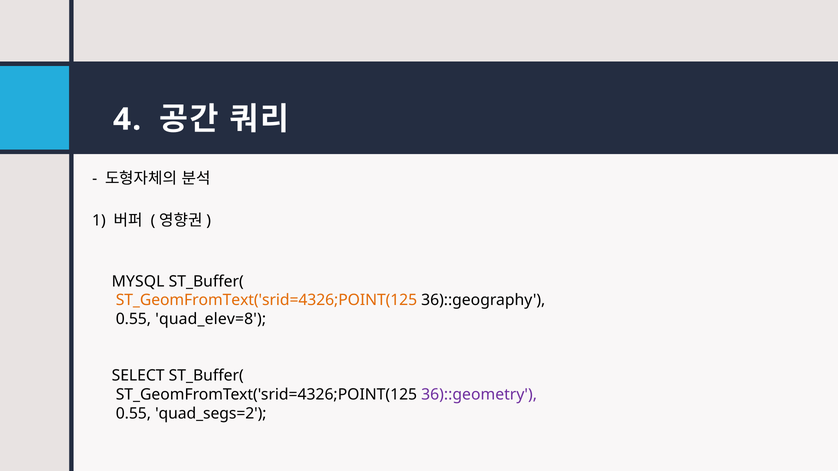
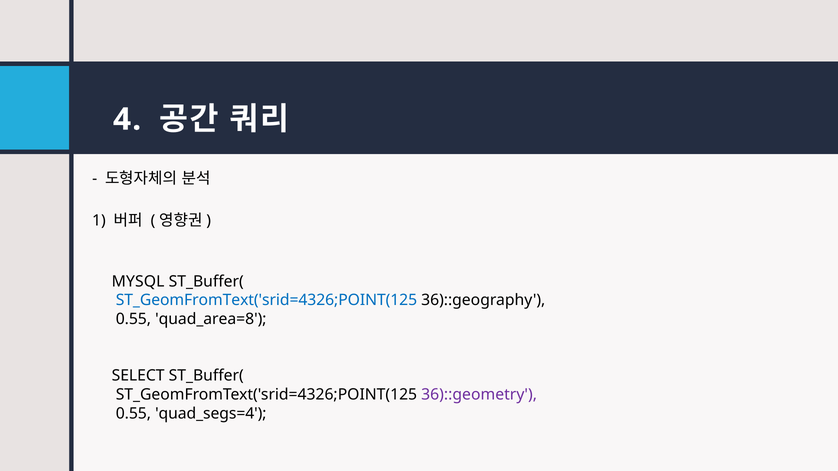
ST_GeomFromText('srid=4326;POINT(125 colour: orange -> blue (266, 301)
quad_elev=8: quad_elev=8 -> quad_area=8 (211, 319)
quad_segs=2: quad_segs=2 -> quad_segs=4 (211, 414)
